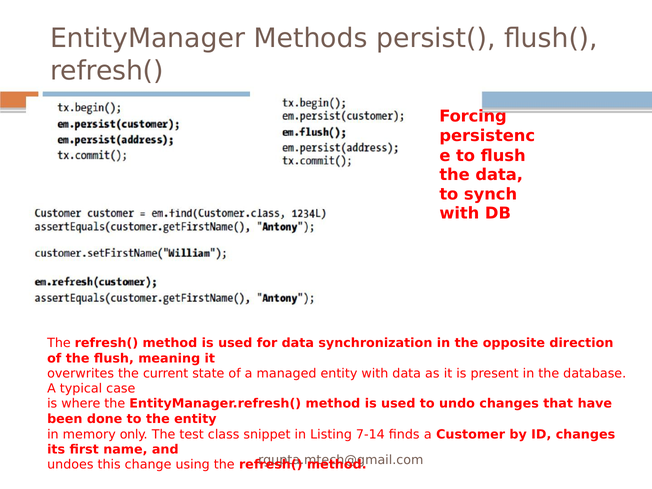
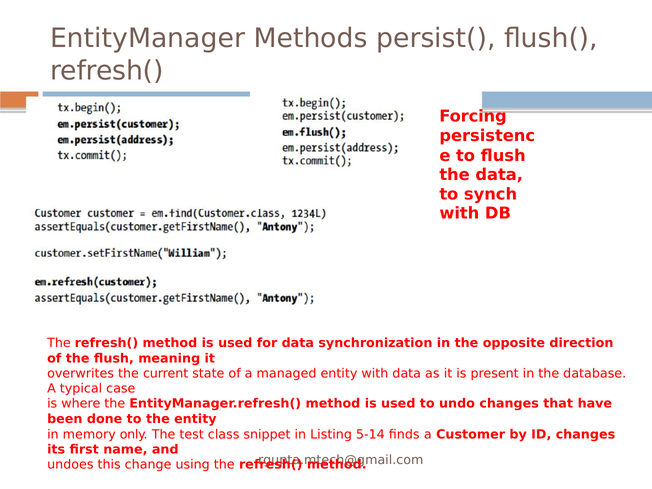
7-14: 7-14 -> 5-14 (370, 434)
